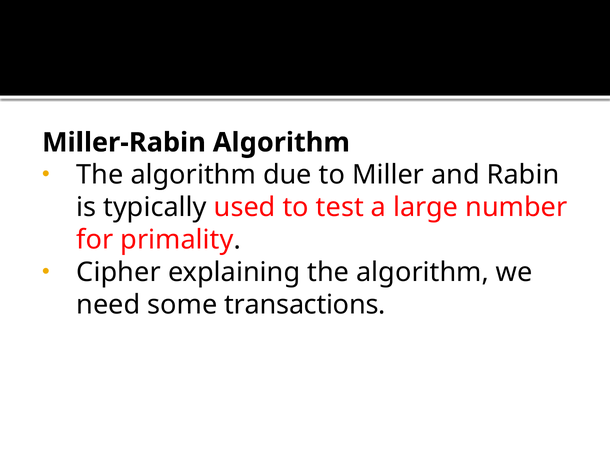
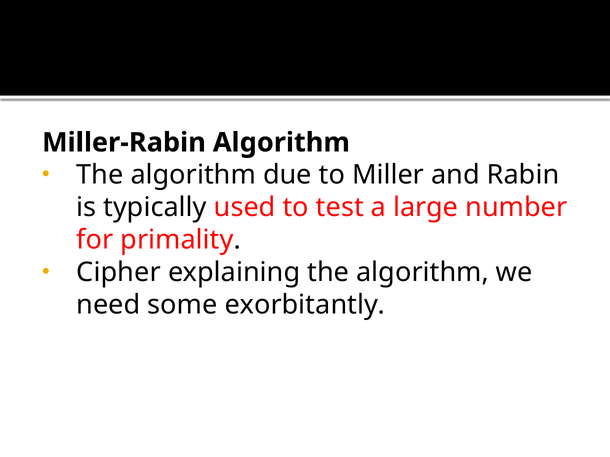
transactions: transactions -> exorbitantly (305, 305)
